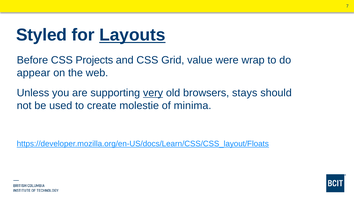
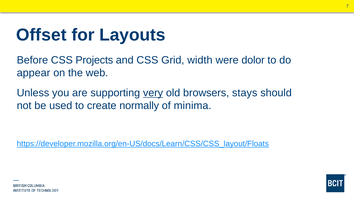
Styled: Styled -> Offset (41, 35)
Layouts underline: present -> none (132, 35)
value: value -> width (200, 60)
wrap: wrap -> dolor (253, 60)
molestie: molestie -> normally (139, 106)
